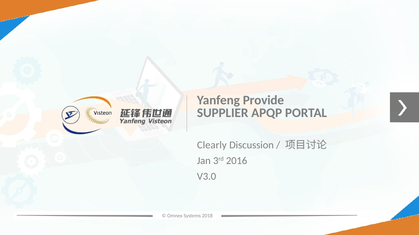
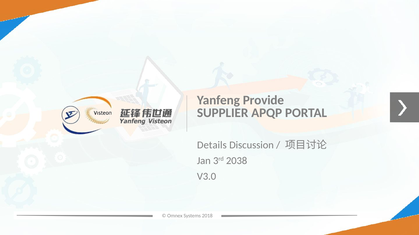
Clearly: Clearly -> Details (212, 145)
2016: 2016 -> 2038 (237, 161)
